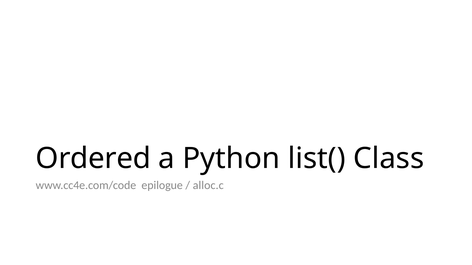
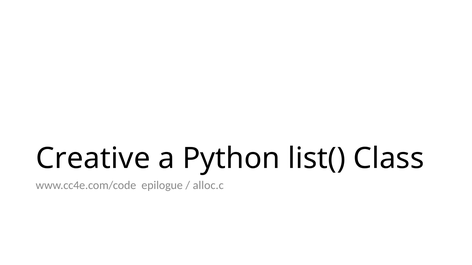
Ordered: Ordered -> Creative (93, 159)
